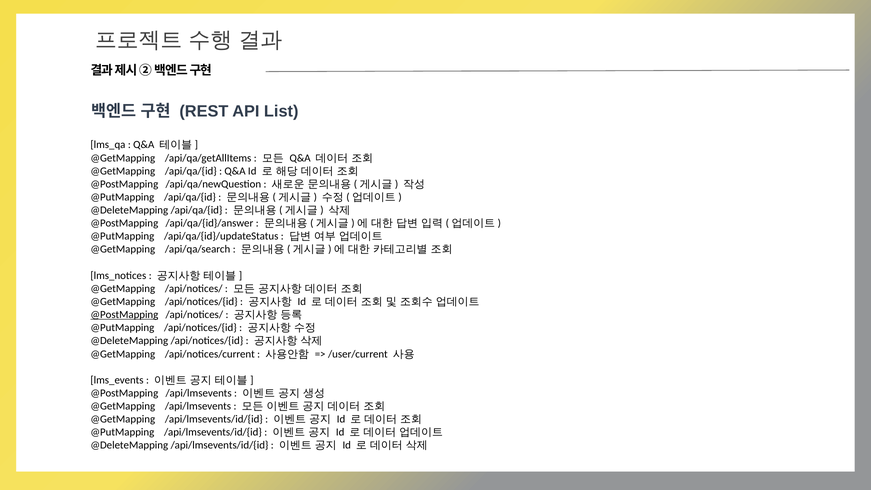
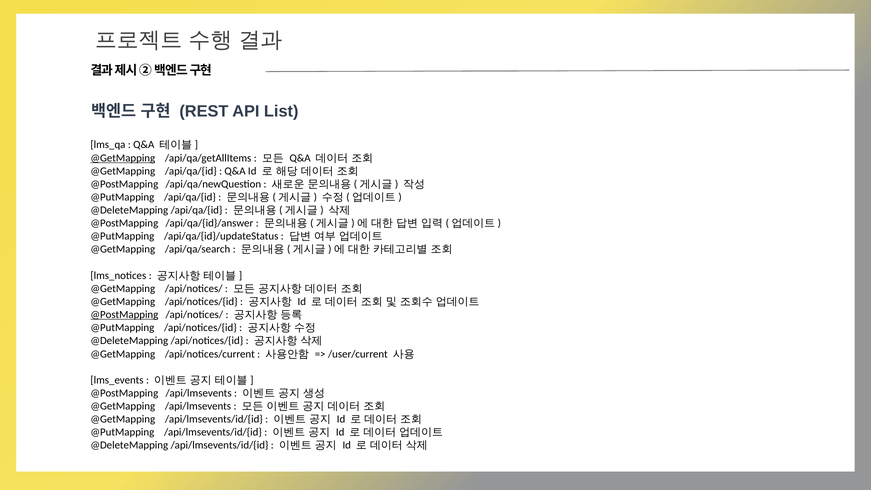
@GetMapping underline: none -> present (123, 158)
